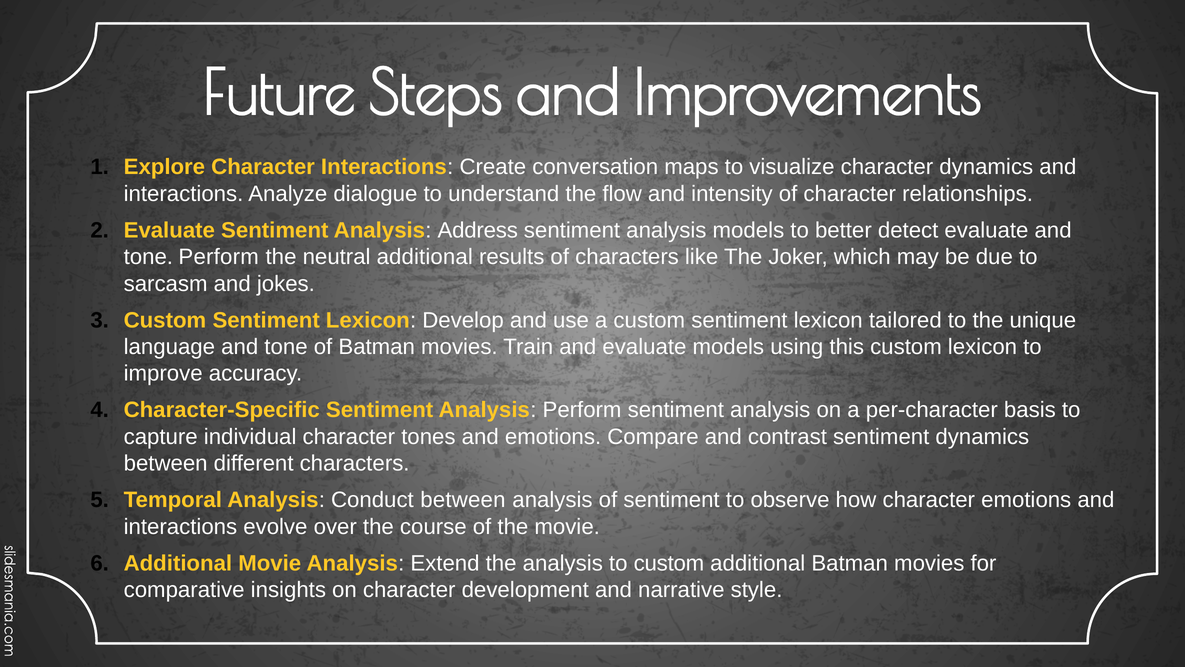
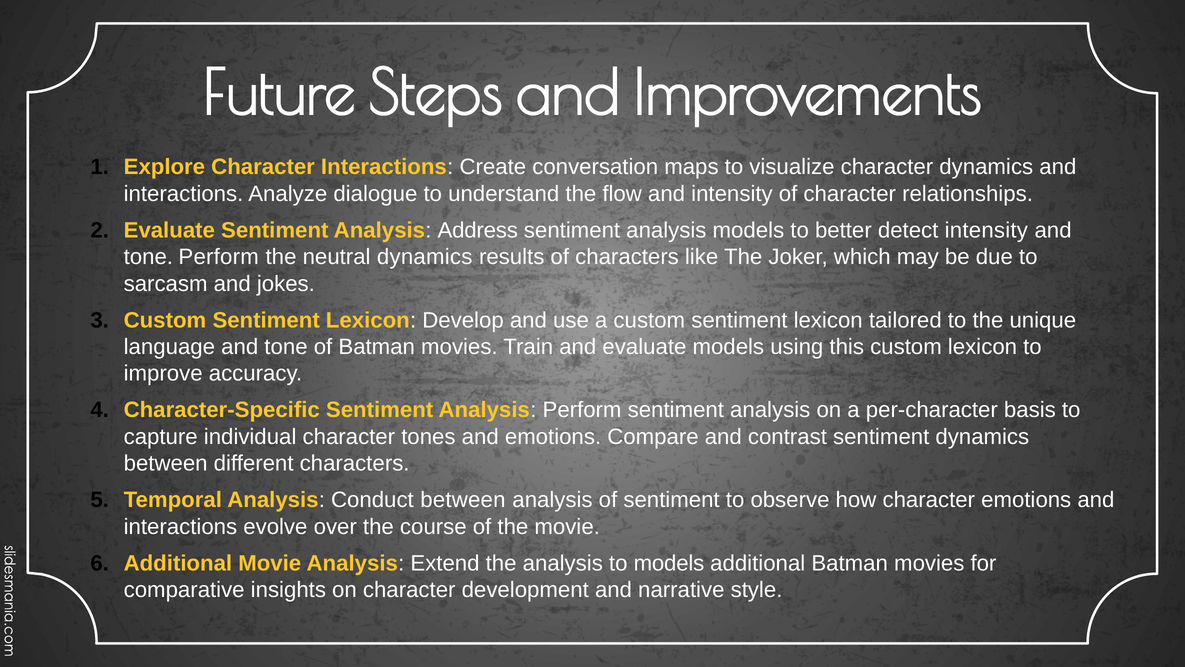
detect evaluate: evaluate -> intensity (986, 230)
neutral additional: additional -> dynamics (425, 257)
to custom: custom -> models (669, 563)
